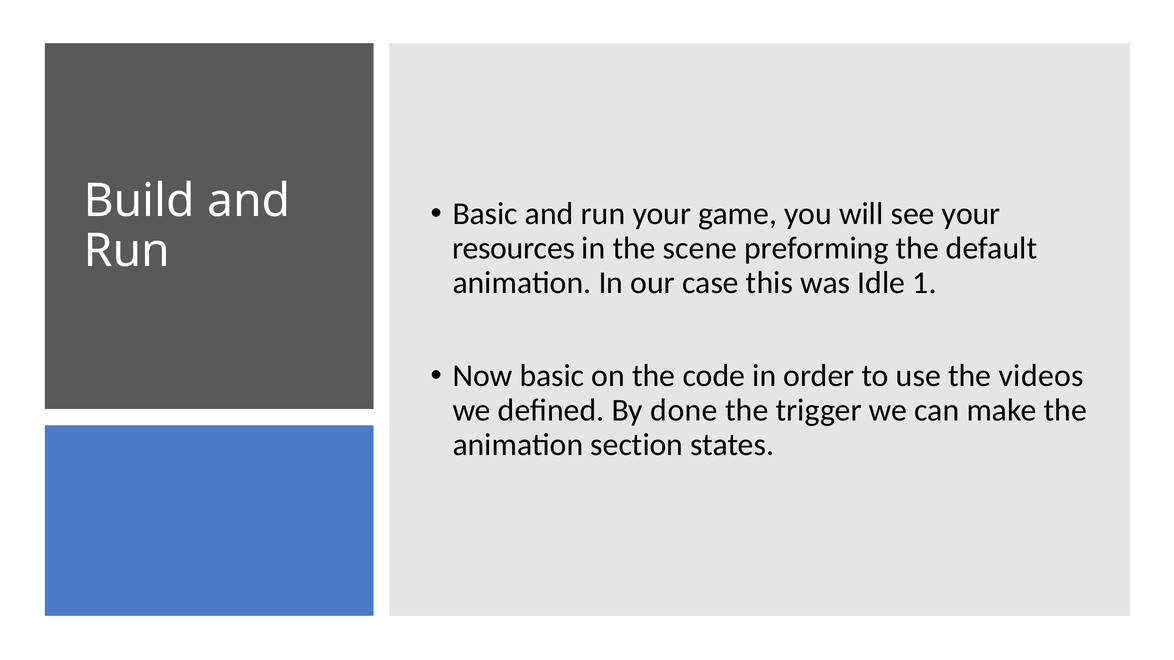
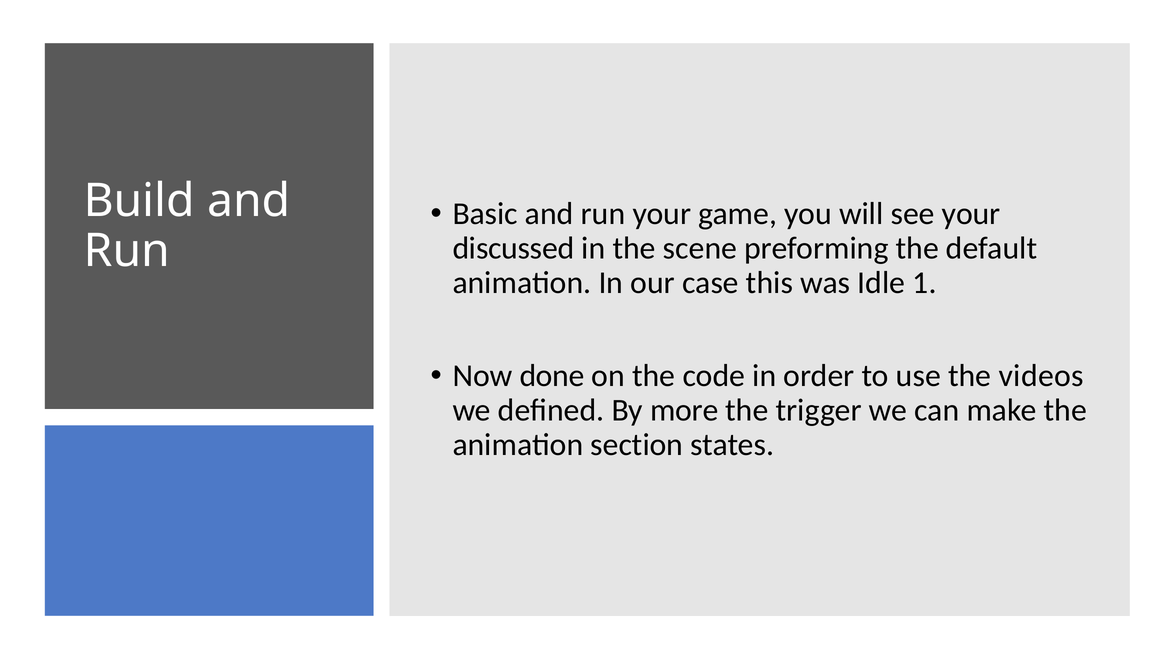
resources: resources -> discussed (513, 248)
Now basic: basic -> done (552, 376)
done: done -> more (684, 411)
